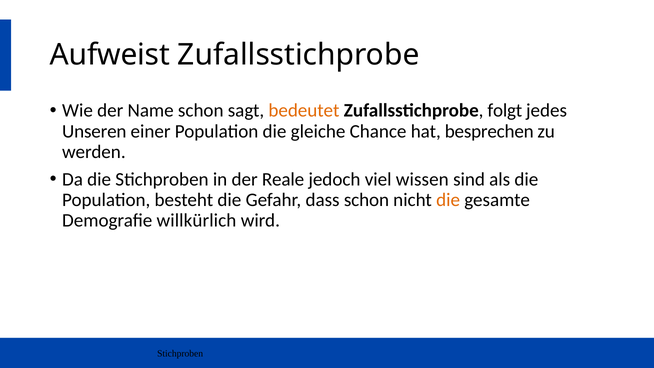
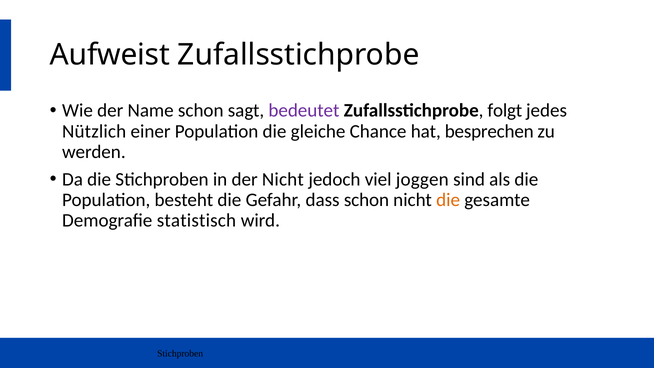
bedeutet colour: orange -> purple (304, 111)
Unseren: Unseren -> Nützlich (94, 131)
der Reale: Reale -> Nicht (283, 179)
wissen: wissen -> joggen (422, 179)
willkürlich: willkürlich -> statistisch (196, 220)
